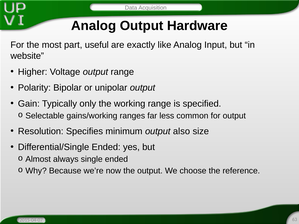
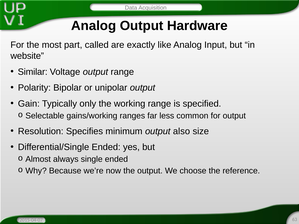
useful: useful -> called (97, 45)
Higher: Higher -> Similar (33, 72)
